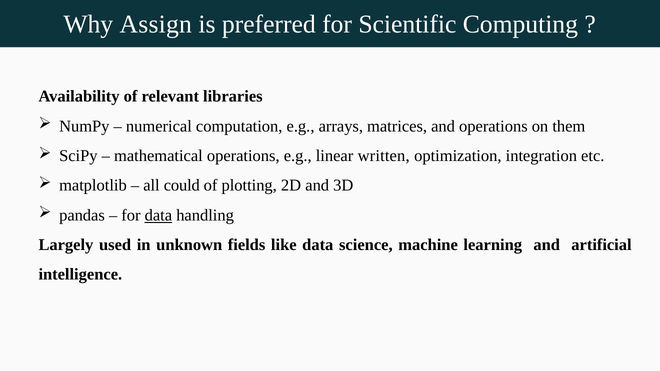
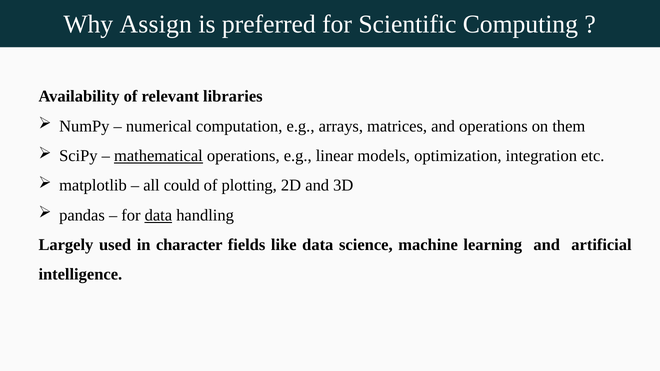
mathematical underline: none -> present (158, 156)
written: written -> models (384, 156)
unknown: unknown -> character (189, 245)
